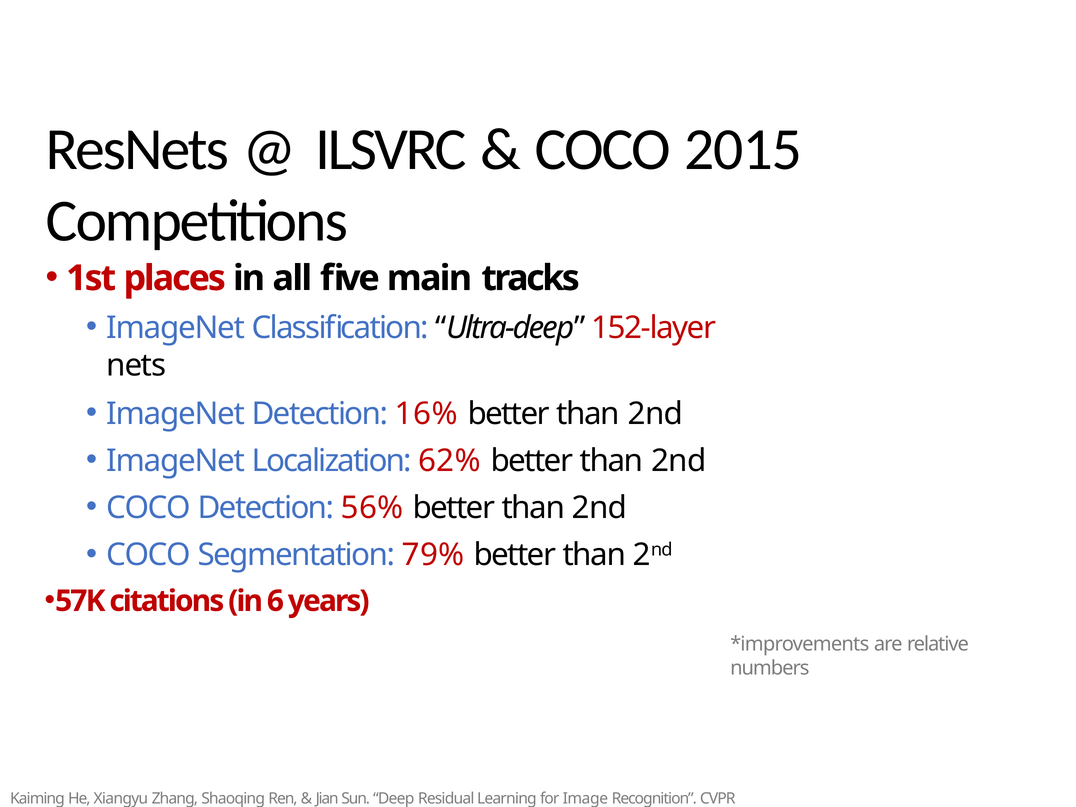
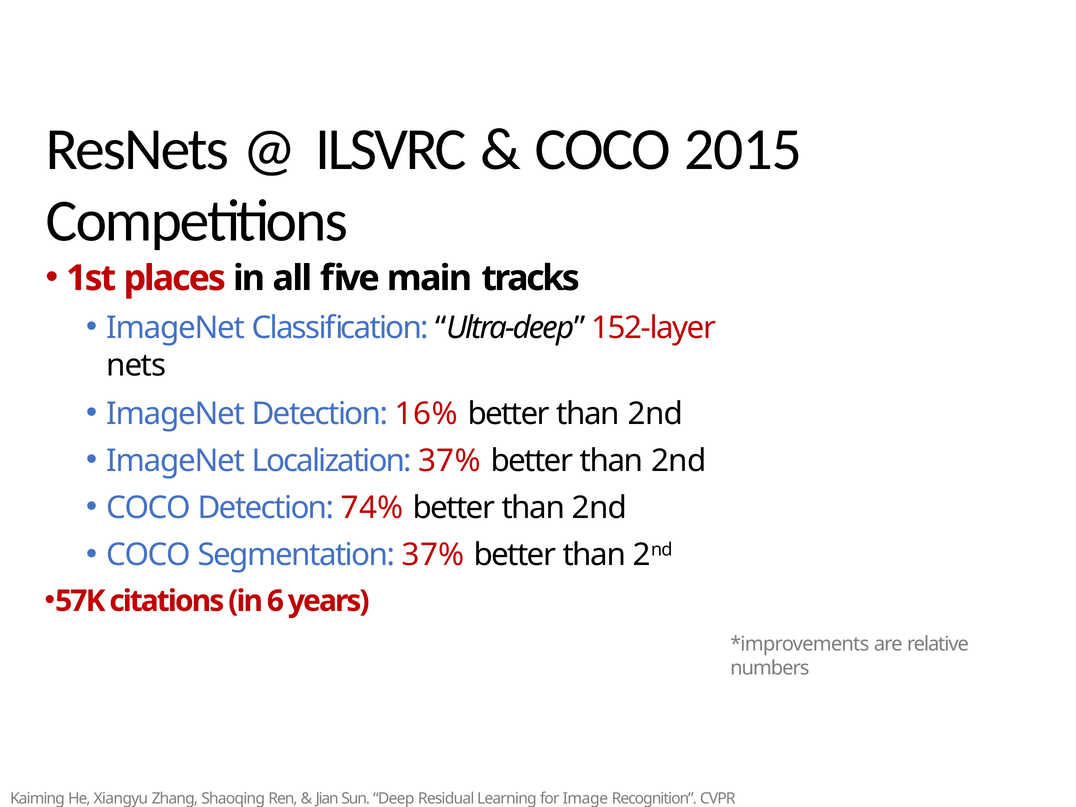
Localization 62%: 62% -> 37% (449, 461)
56%: 56% -> 74% (372, 508)
Segmentation 79%: 79% -> 37% (433, 555)
